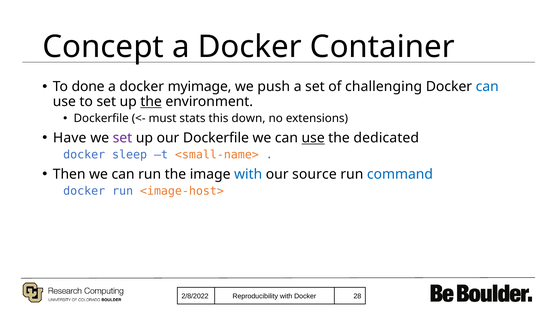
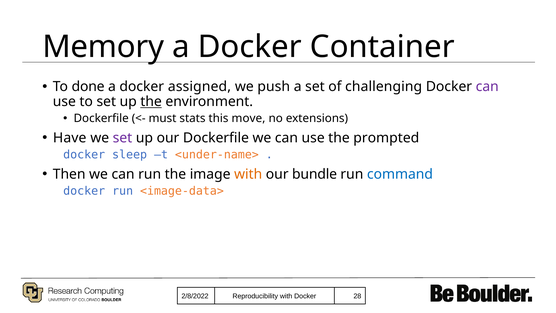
Concept: Concept -> Memory (103, 47)
myimage: myimage -> assigned (199, 87)
can colour: blue -> purple (487, 87)
down: down -> move (248, 118)
use underline: present -> none (313, 138)
dedicated: dedicated -> prompted (386, 138)
<small-name>: <small-name> -> <under-name> (217, 155)
with colour: blue -> orange (248, 174)
source: source -> bundle (315, 174)
<image-host>: <image-host> -> <image-data> (182, 191)
